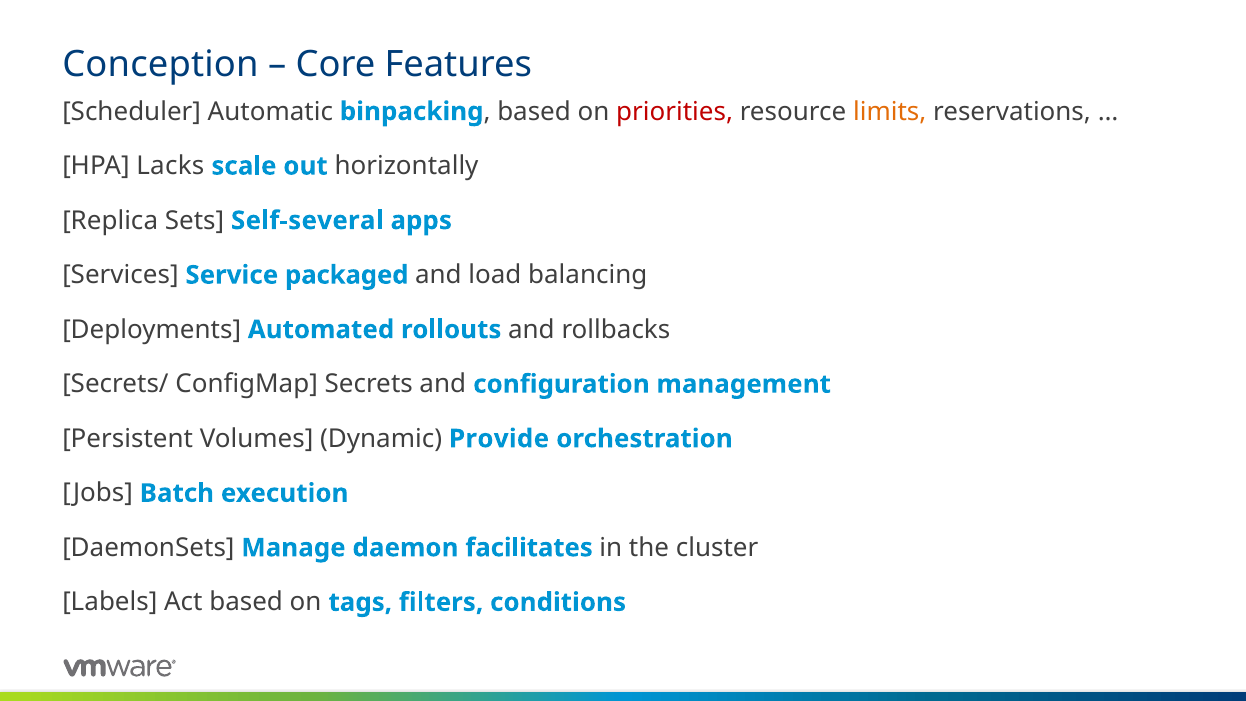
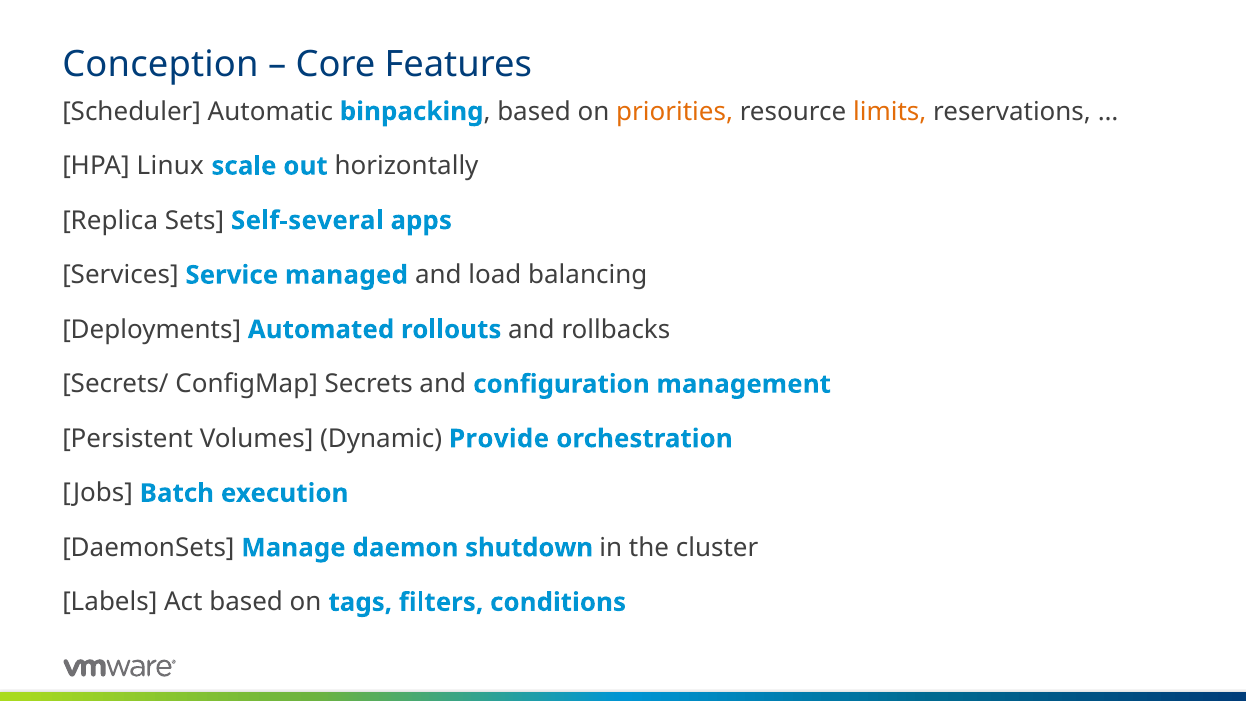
priorities colour: red -> orange (675, 111)
Lacks: Lacks -> Linux (170, 166)
packaged: packaged -> managed (347, 275)
facilitates: facilitates -> shutdown (529, 548)
